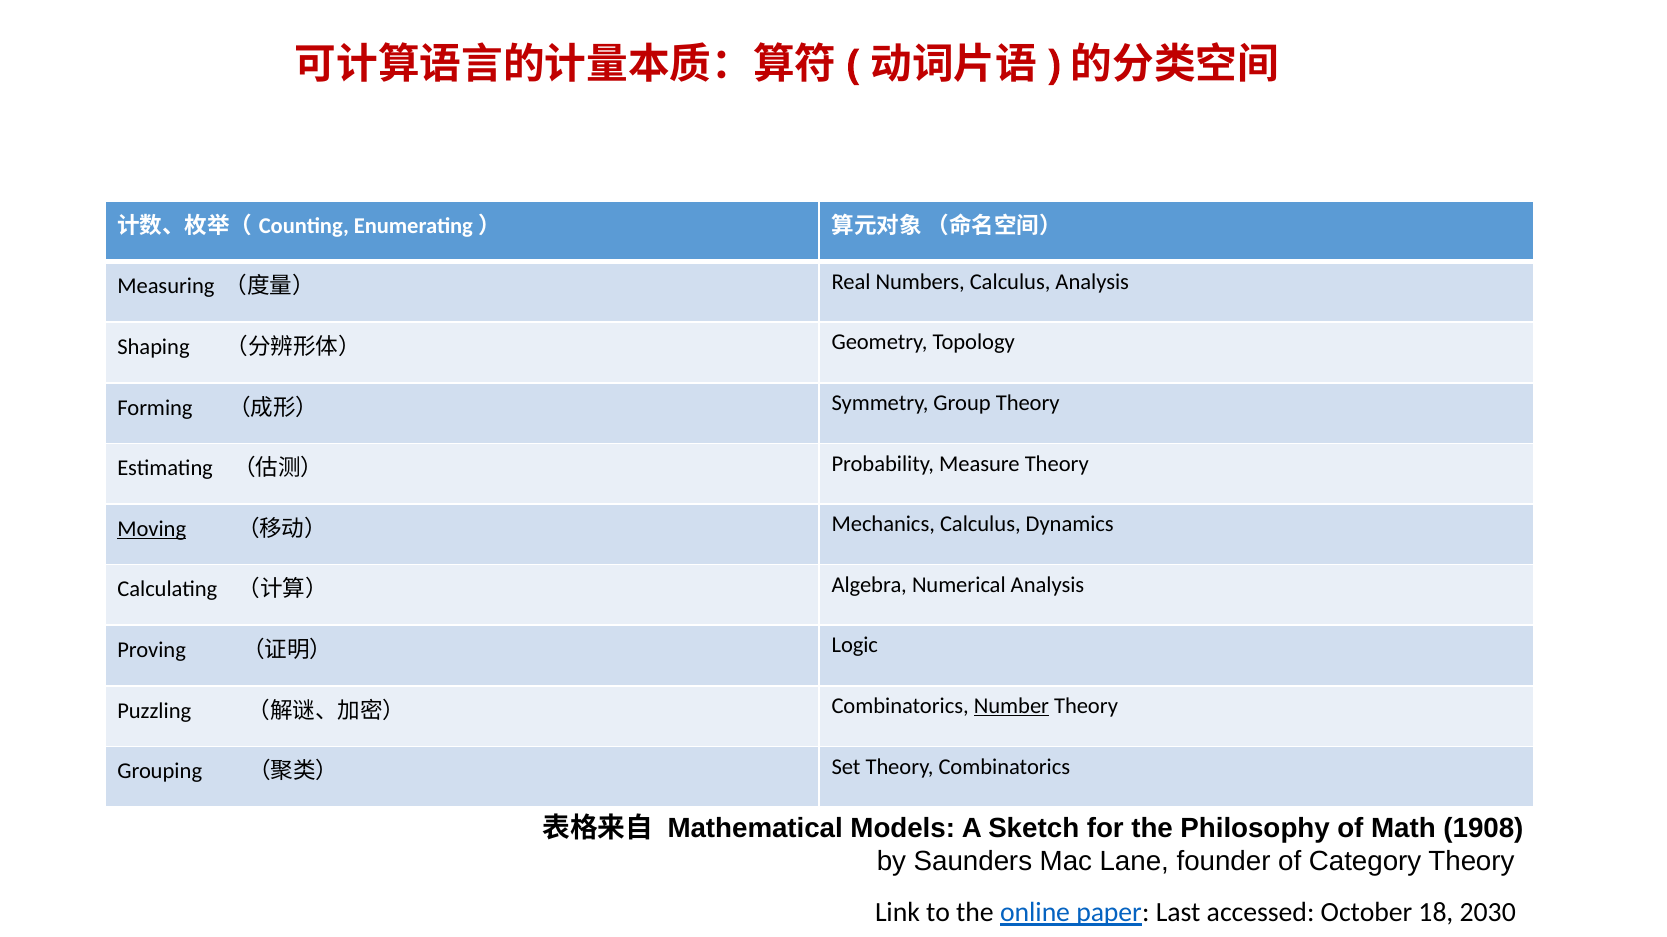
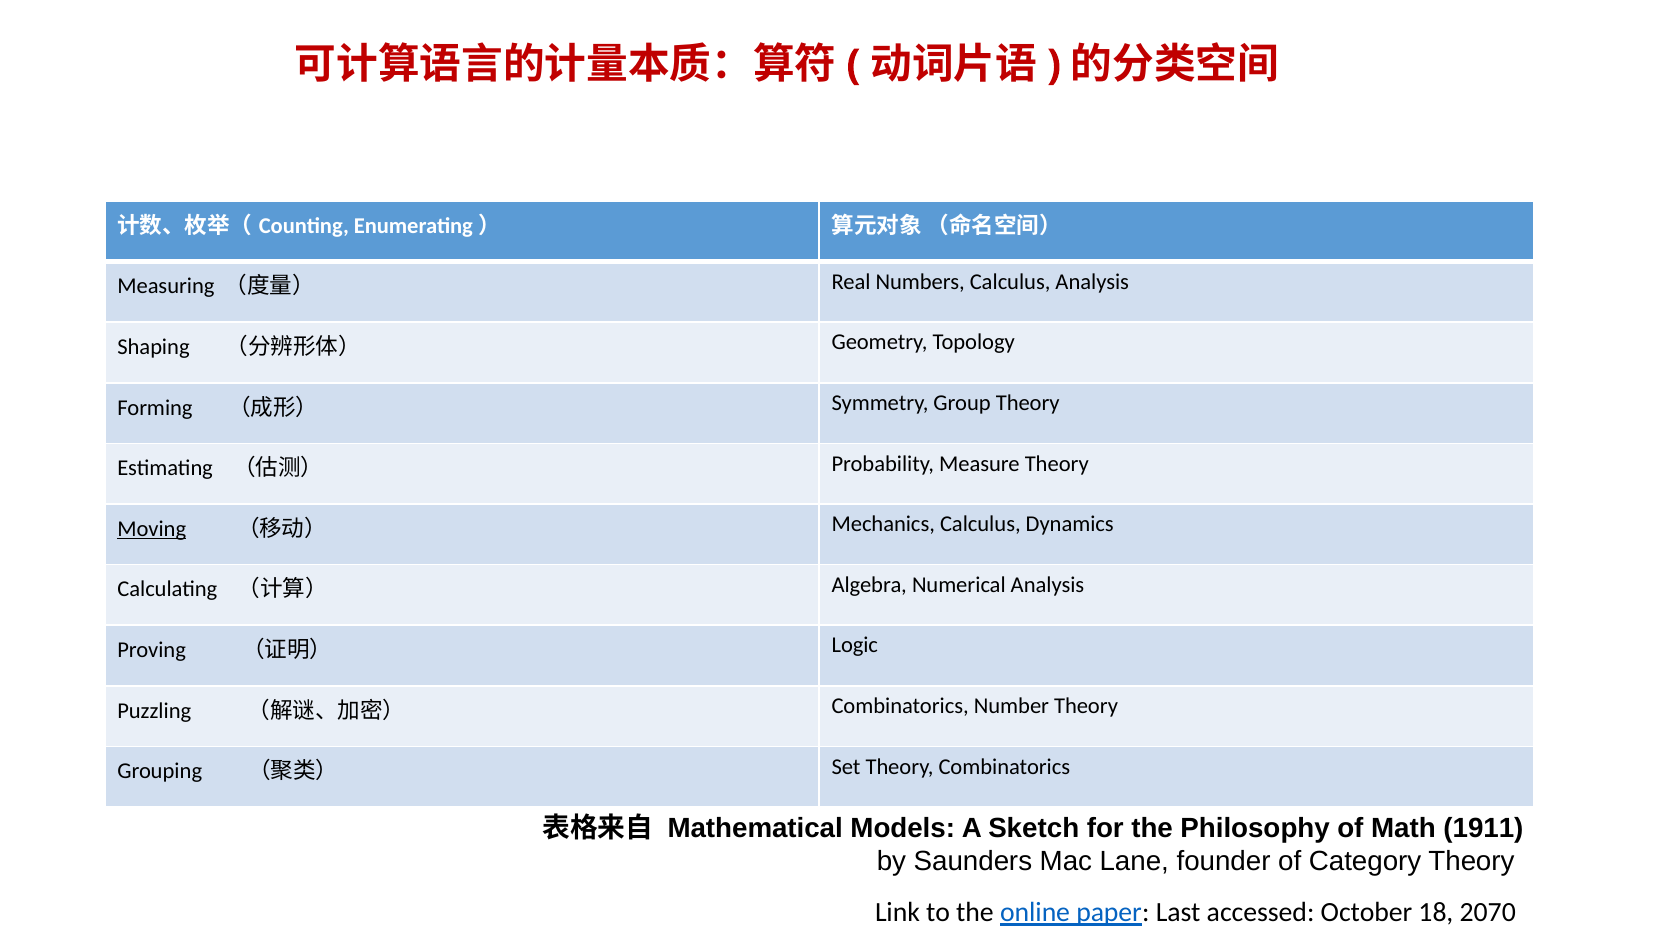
Number underline: present -> none (1011, 706)
1908: 1908 -> 1911 (1483, 828)
2030: 2030 -> 2070 (1488, 912)
